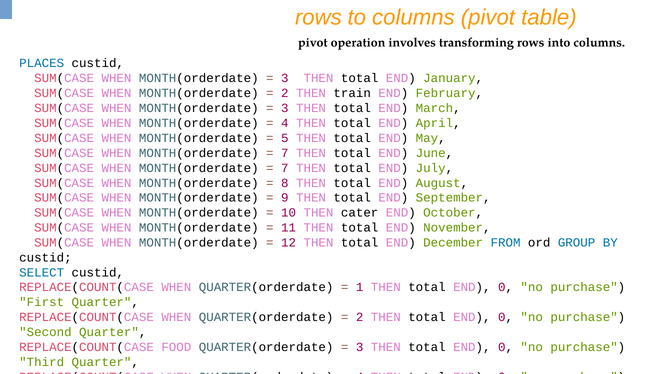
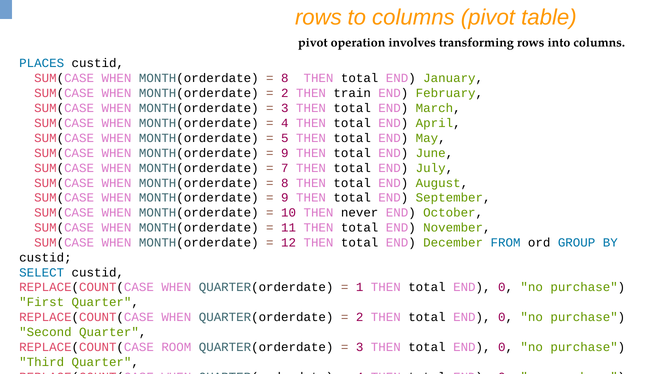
3: 3 -> 8 (285, 78)
7: 7 -> 9 (285, 153)
cater: cater -> never (360, 213)
FOOD: FOOD -> ROOM (176, 347)
